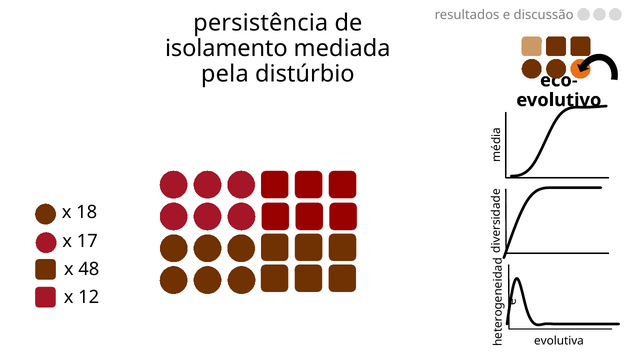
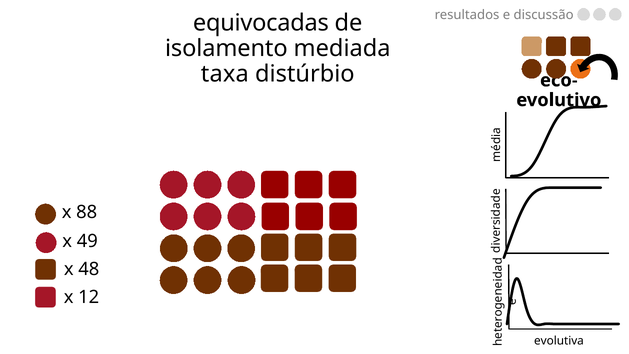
persistência: persistência -> equivocadas (261, 23)
pela: pela -> taxa (225, 74)
18: 18 -> 88 (87, 212)
17: 17 -> 49 (87, 241)
